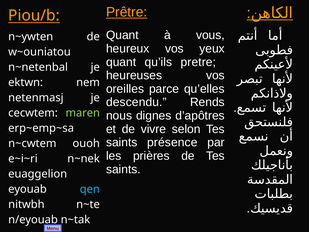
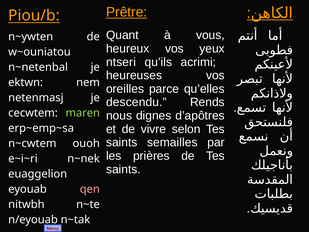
quant: quant -> ntseri (121, 62)
pretre: pretre -> acrimi (198, 62)
présence: présence -> semailles (172, 142)
qen colour: light blue -> pink (90, 189)
